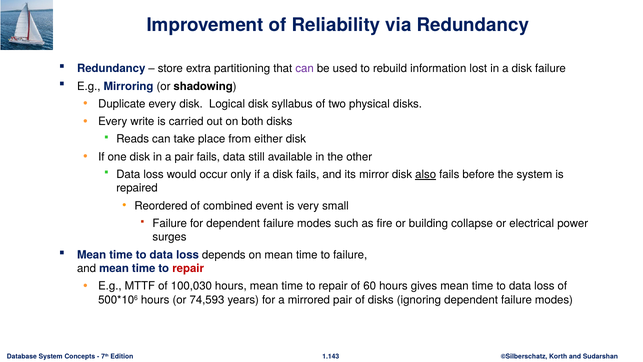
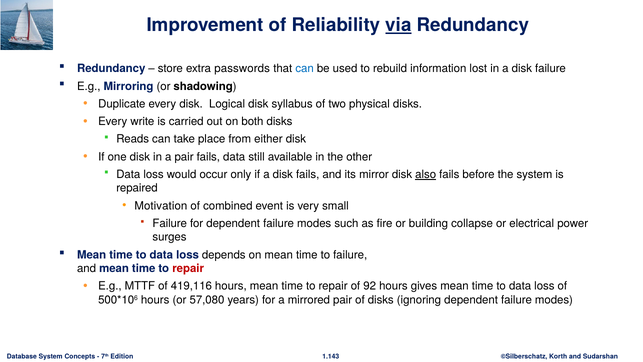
via underline: none -> present (398, 25)
partitioning: partitioning -> passwords (242, 69)
can colour: purple -> blue (305, 69)
Reordered: Reordered -> Motivation (161, 206)
100,030: 100,030 -> 419,116 (191, 286)
60: 60 -> 92 (370, 286)
74,593: 74,593 -> 57,080 (207, 300)
